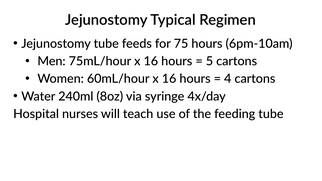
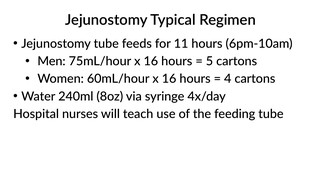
75: 75 -> 11 (181, 44)
